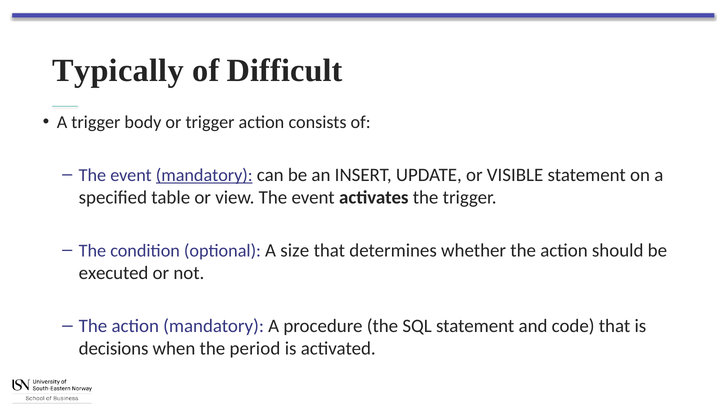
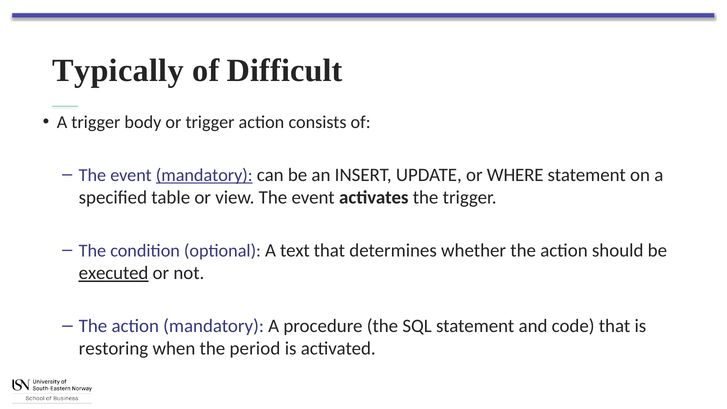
VISIBLE: VISIBLE -> WHERE (515, 175)
size: size -> text (295, 250)
executed underline: none -> present (114, 273)
decisions: decisions -> restoring (114, 349)
